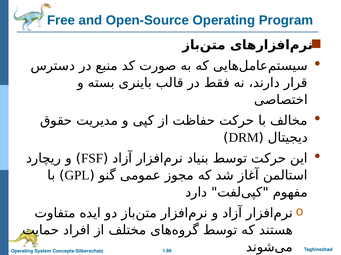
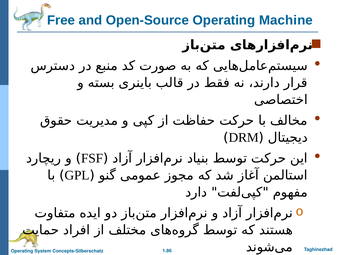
Program: Program -> Machine (286, 20)
